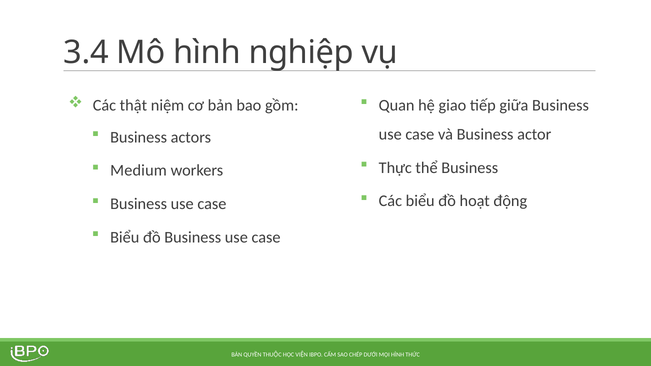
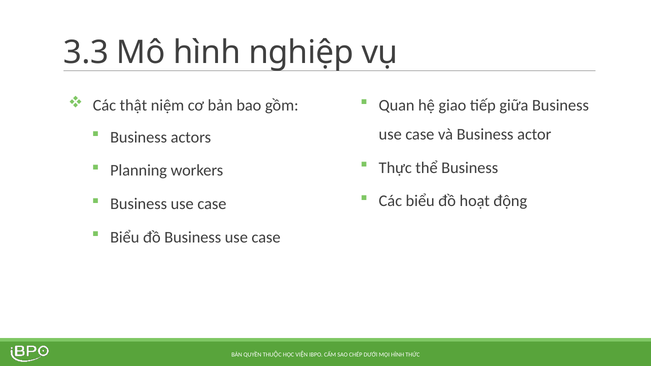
3.4: 3.4 -> 3.3 (86, 52)
Medium: Medium -> Planning (139, 171)
